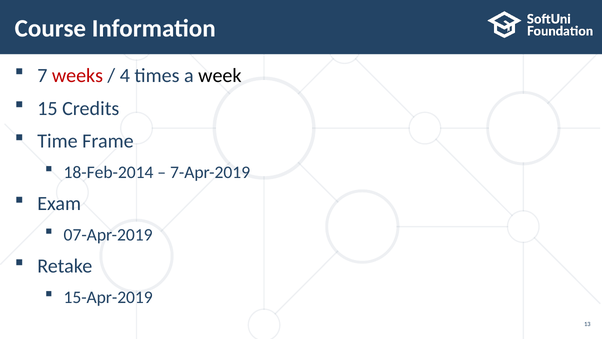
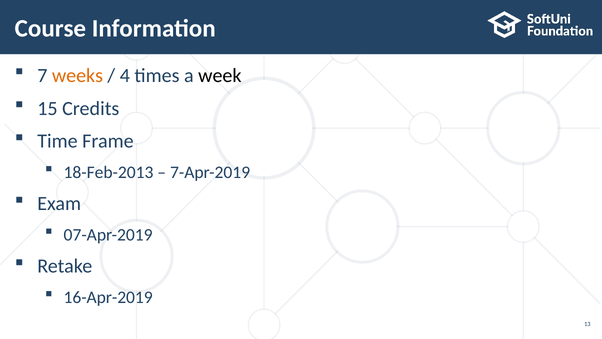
weeks colour: red -> orange (77, 76)
18-Feb-2014: 18-Feb-2014 -> 18-Feb-2013 (109, 172)
15-Apr-2019: 15-Apr-2019 -> 16-Apr-2019 (108, 297)
